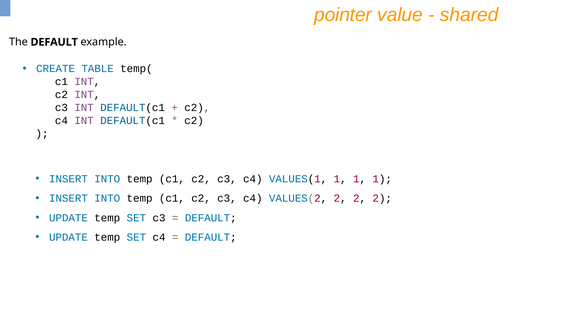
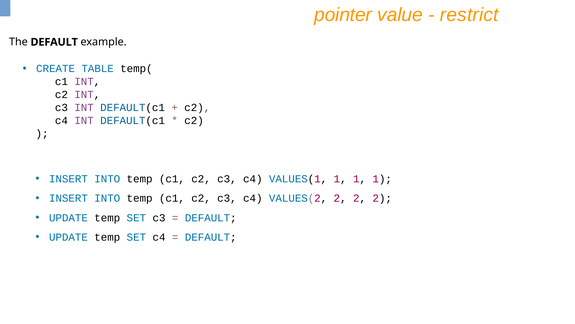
shared: shared -> restrict (469, 15)
